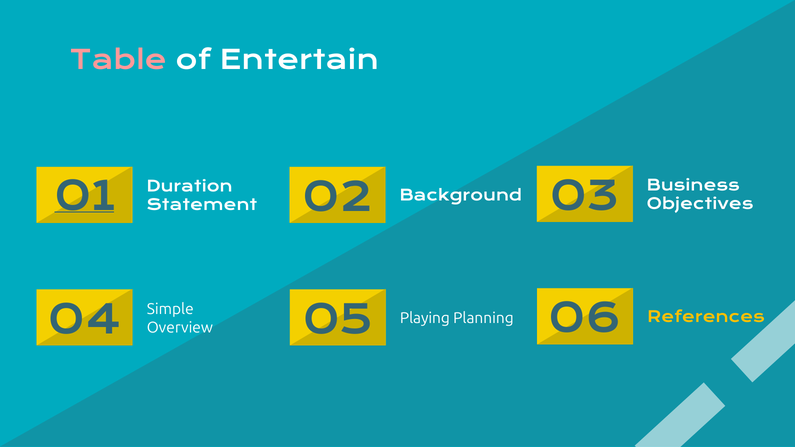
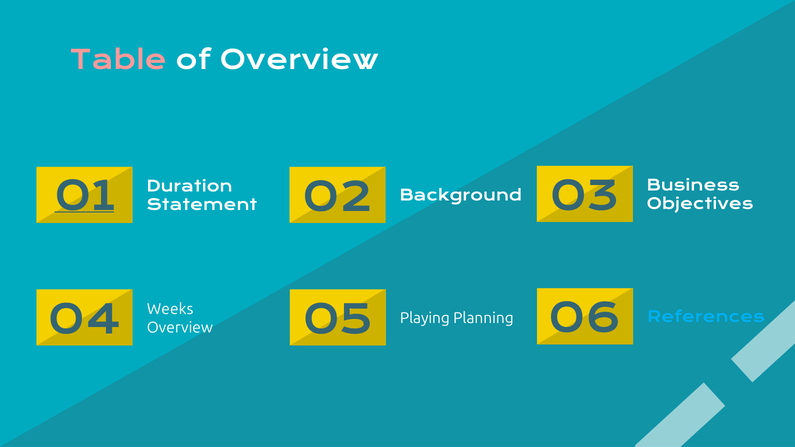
of Entertain: Entertain -> Overview (299, 61)
Simple: Simple -> Weeks (170, 309)
References colour: yellow -> light blue (706, 317)
